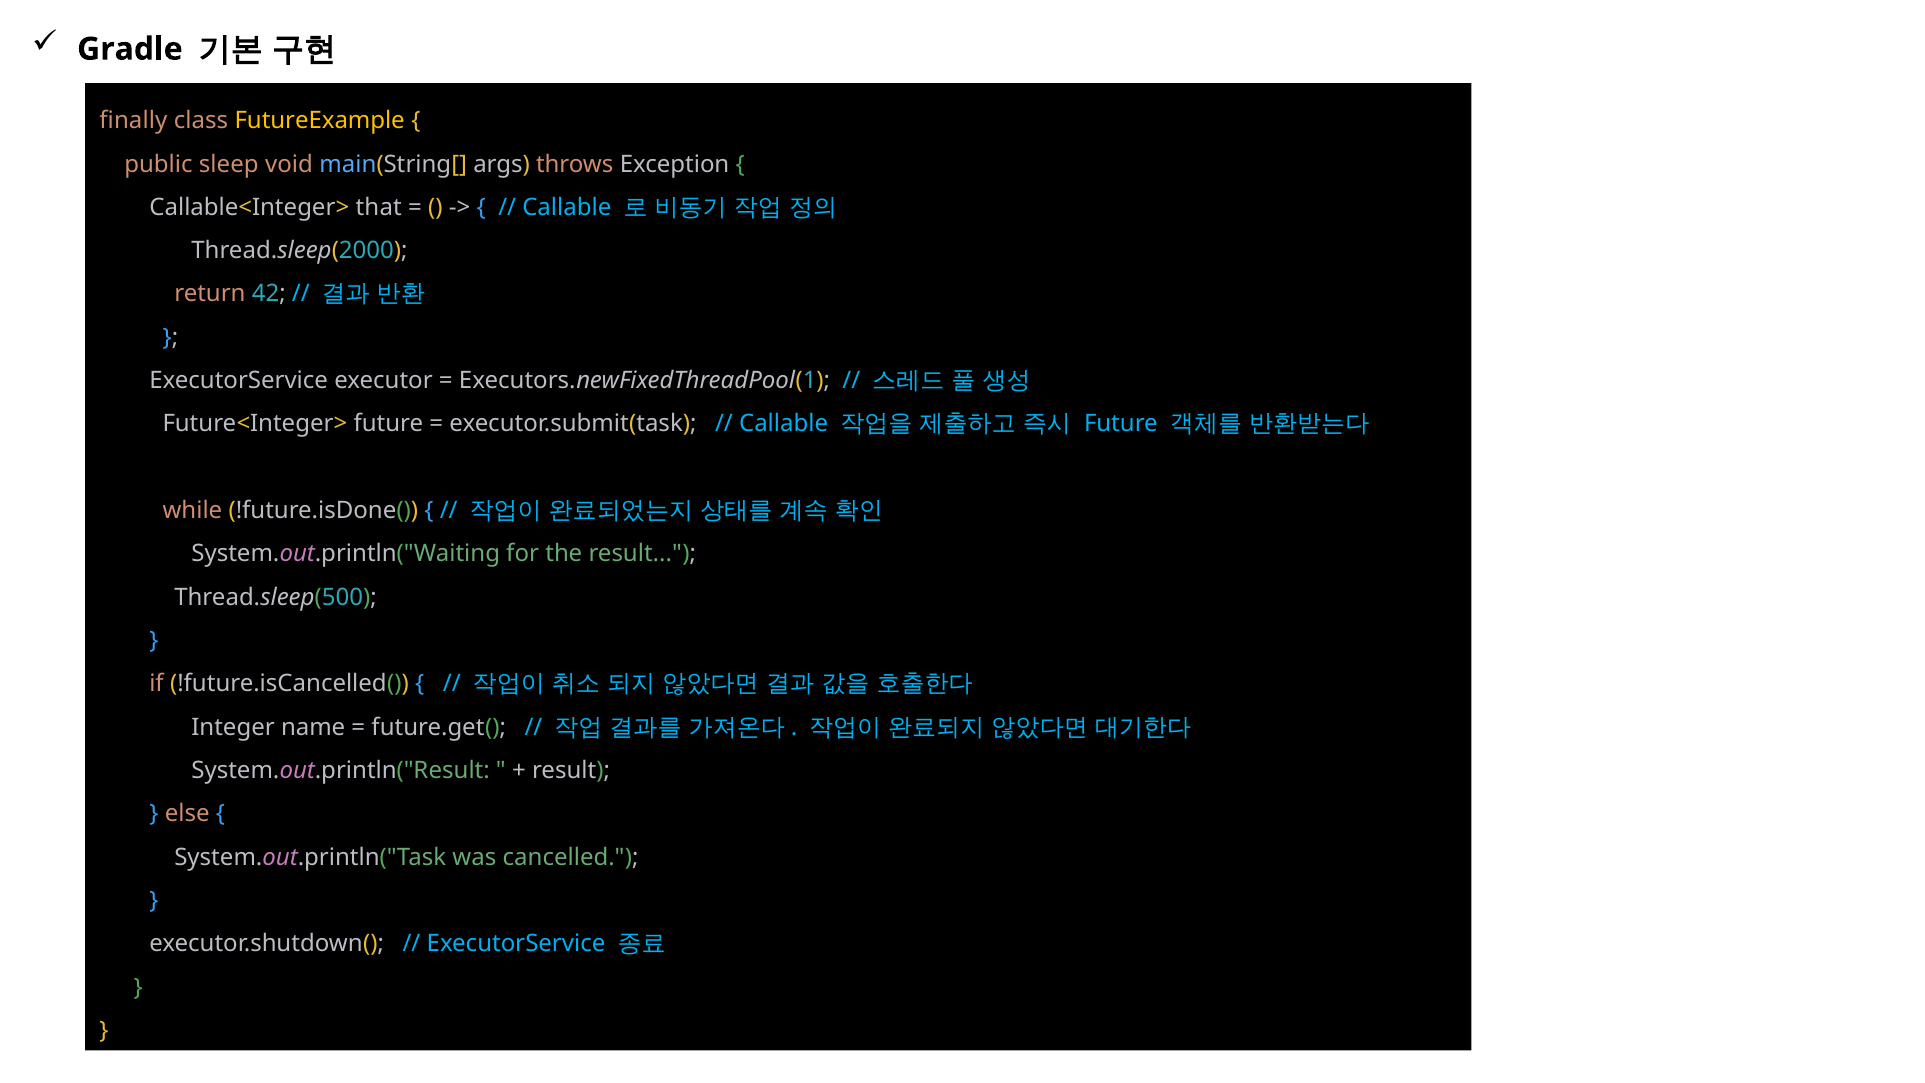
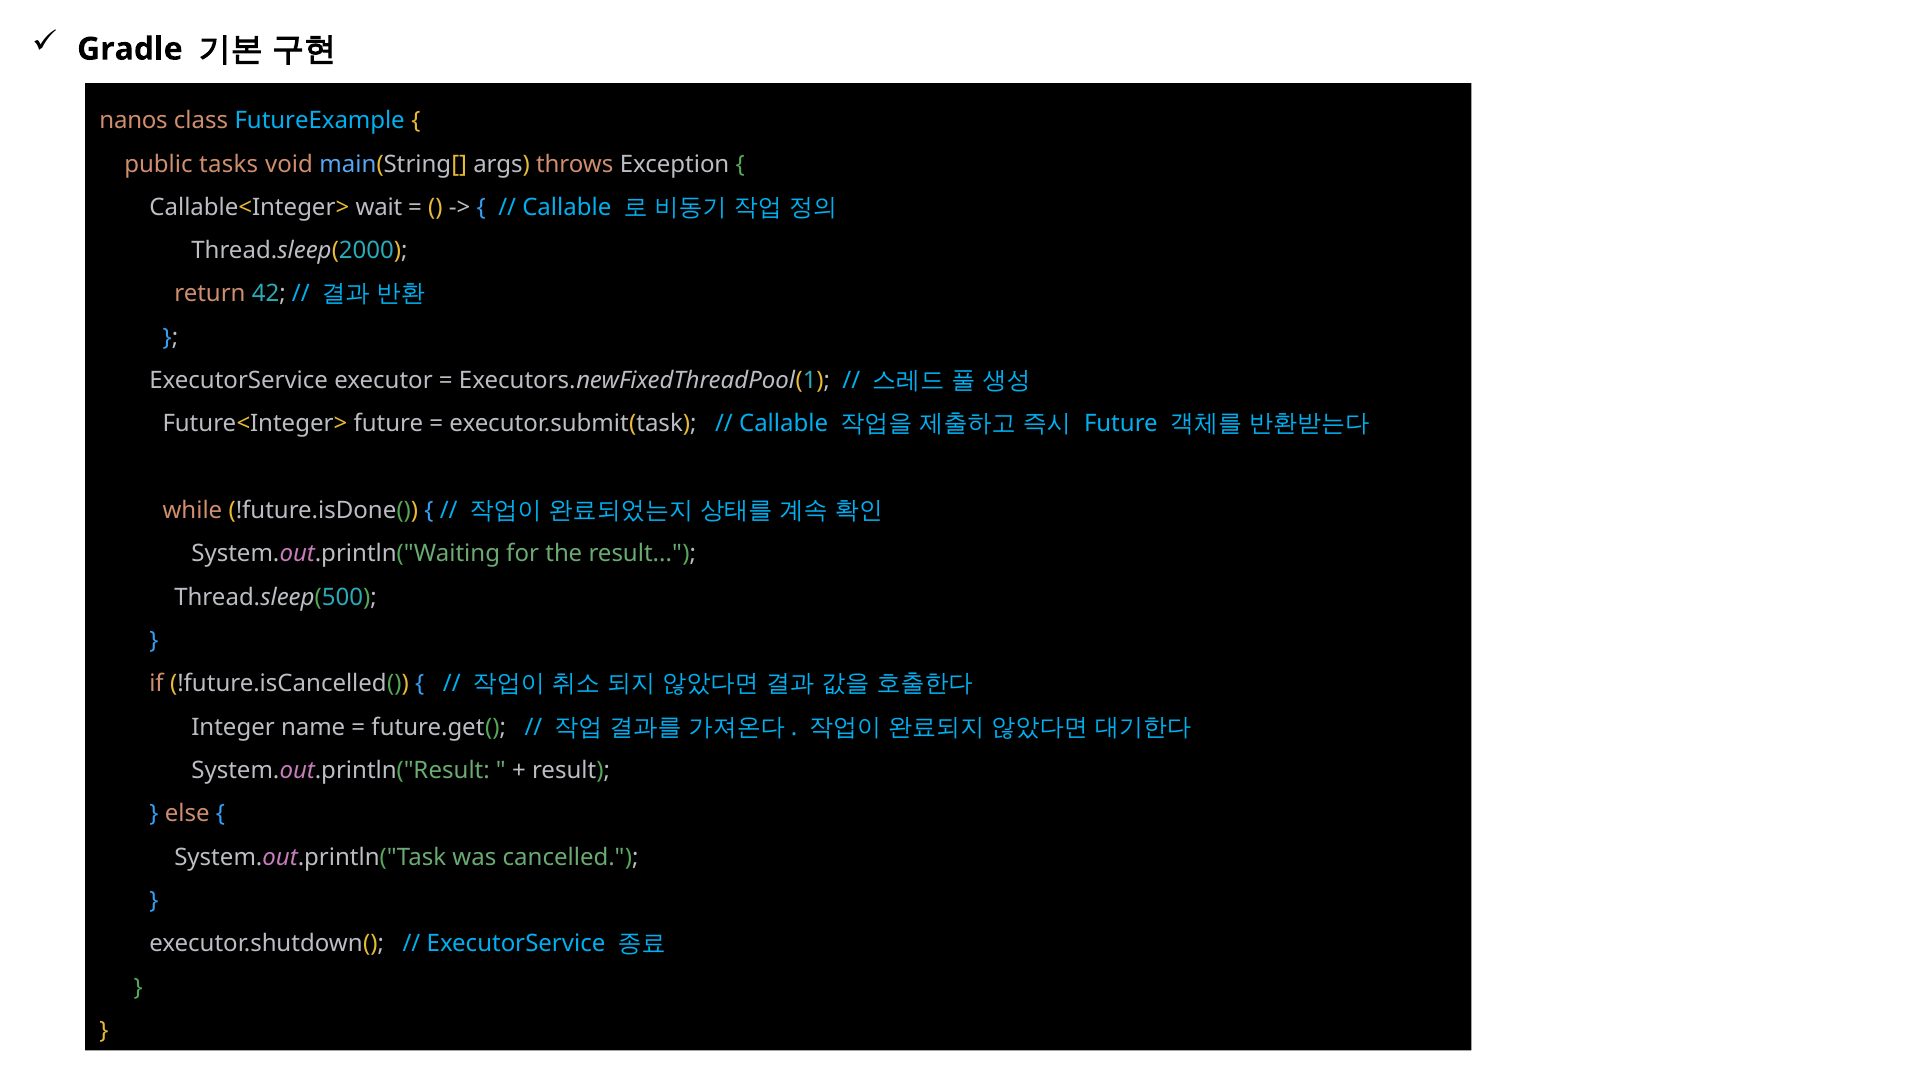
finally: finally -> nanos (134, 121)
FutureExample colour: yellow -> light blue (320, 121)
sleep: sleep -> tasks (229, 164)
that: that -> wait (379, 207)
